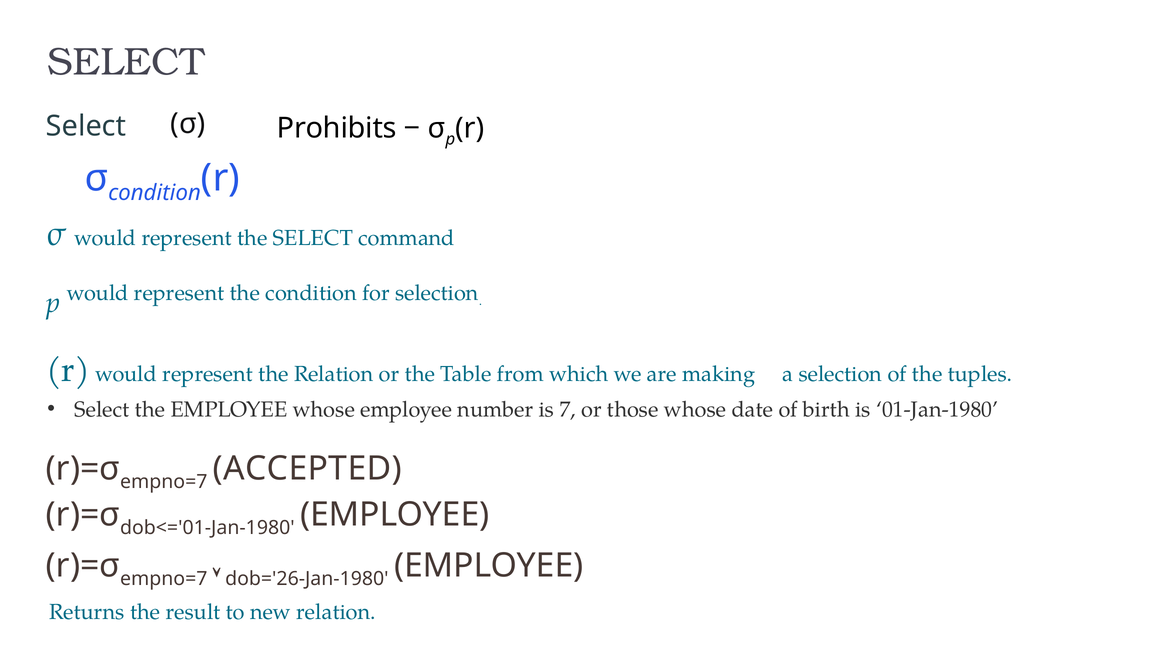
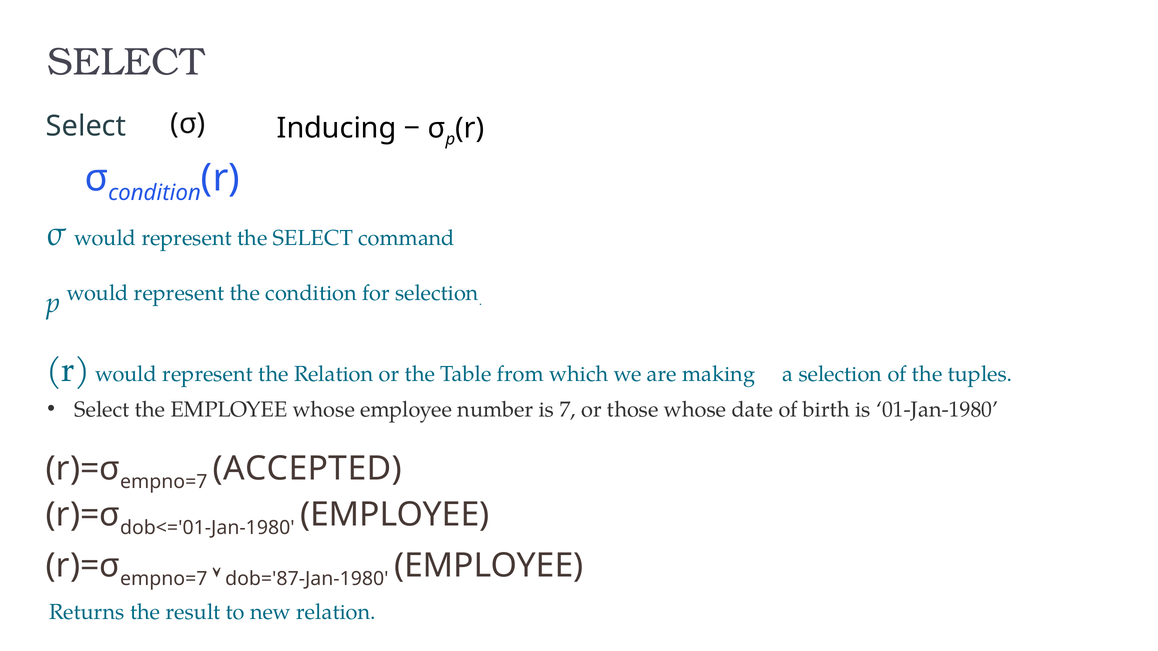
Prohibits: Prohibits -> Inducing (337, 128)
dob='26-Jan-1980: dob='26-Jan-1980 -> dob='87-Jan-1980 (307, 579)
